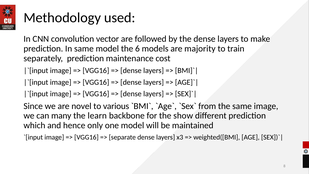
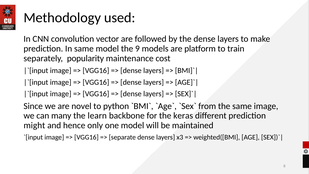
6: 6 -> 9 (137, 49)
majority: majority -> platform (200, 49)
separately prediction: prediction -> popularity (85, 58)
various: various -> python (116, 106)
show: show -> keras (183, 116)
which: which -> might (34, 125)
